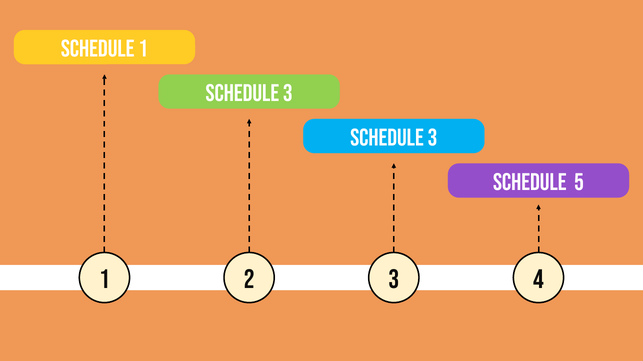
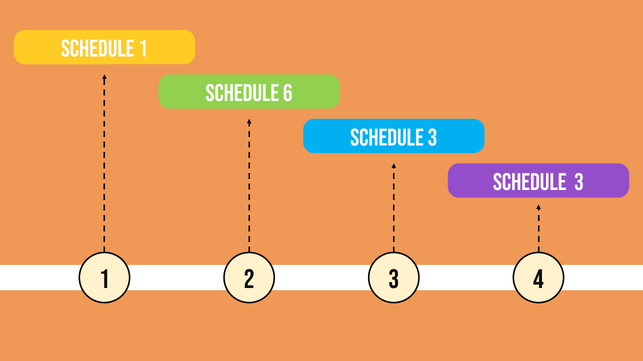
3: 3 -> 6 (288, 93)
5: 5 -> 3 (579, 183)
